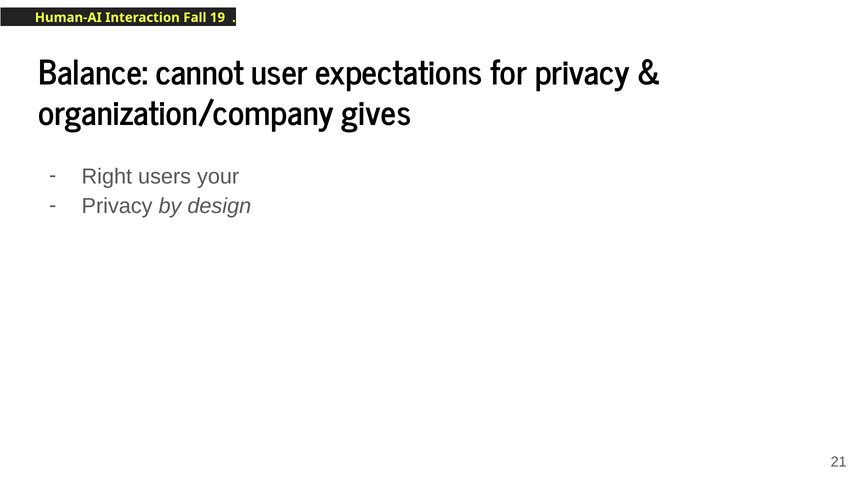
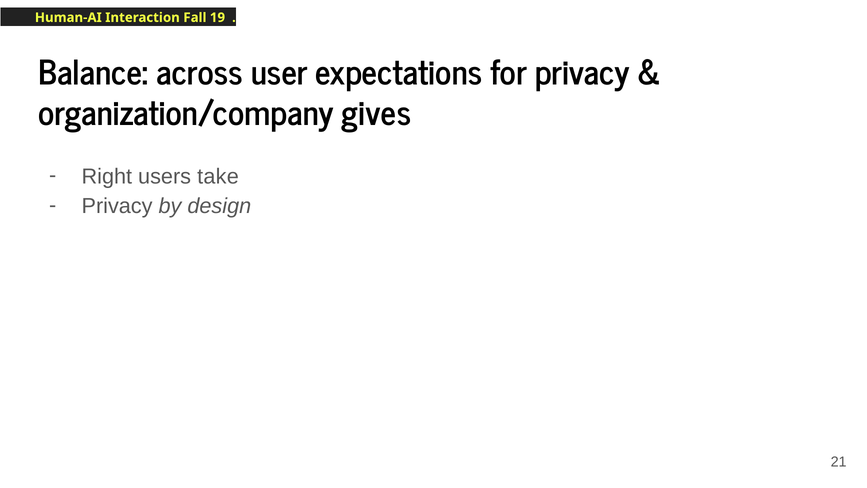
cannot: cannot -> across (200, 73)
your: your -> take (218, 176)
